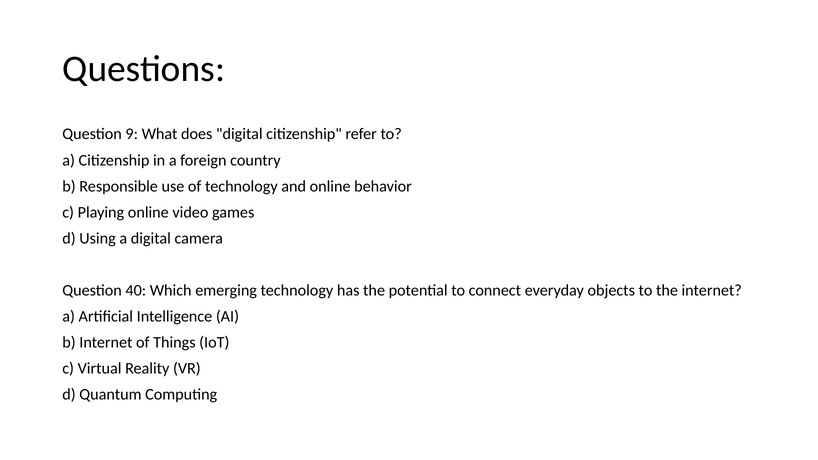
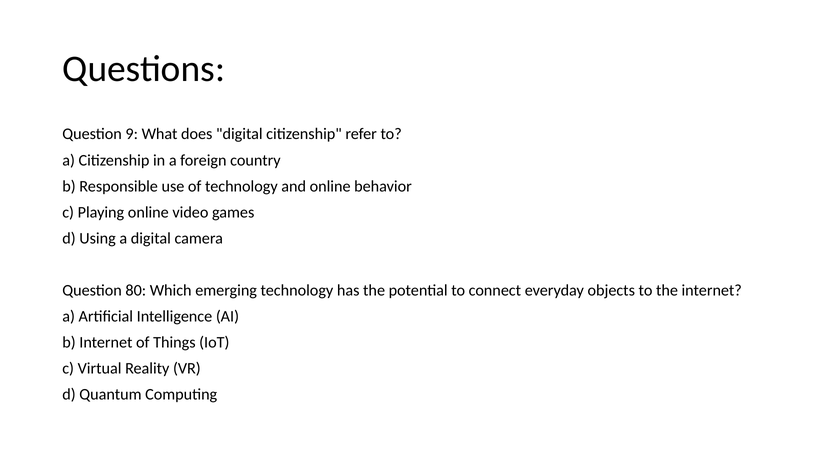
40: 40 -> 80 (136, 290)
